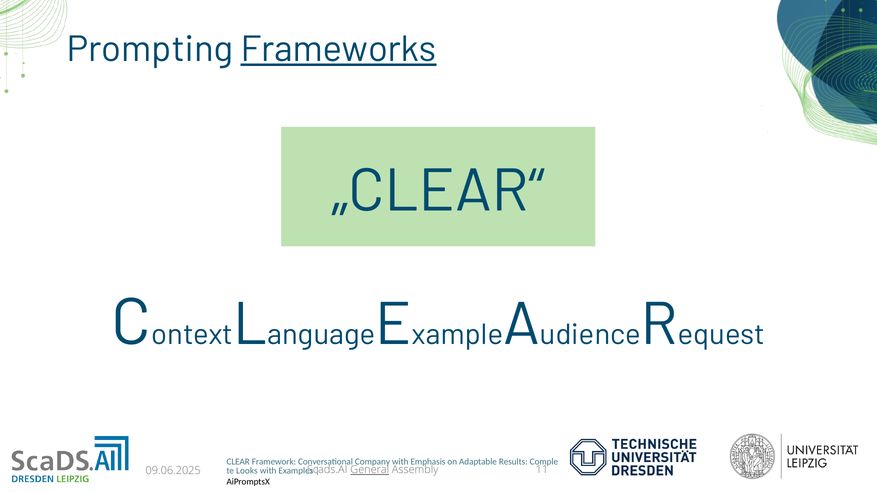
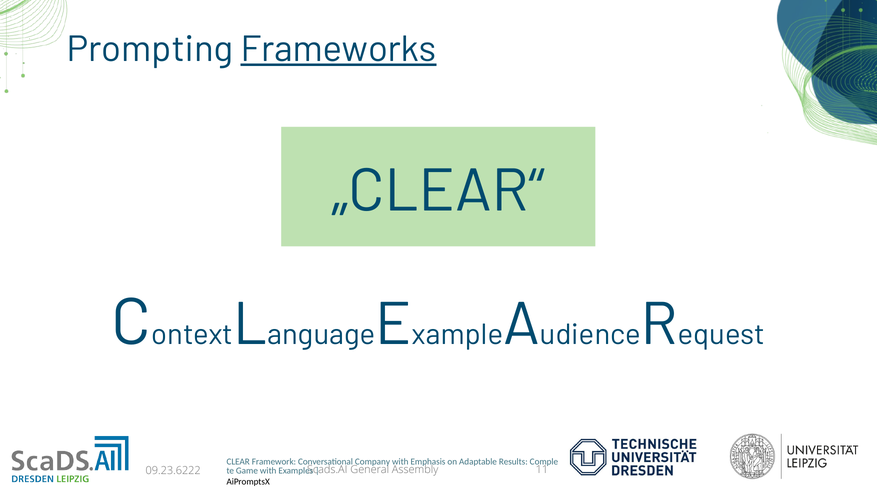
General underline: present -> none (370, 470)
09.06.2025: 09.06.2025 -> 09.23.6222 (173, 471)
Looks: Looks -> Game (247, 471)
